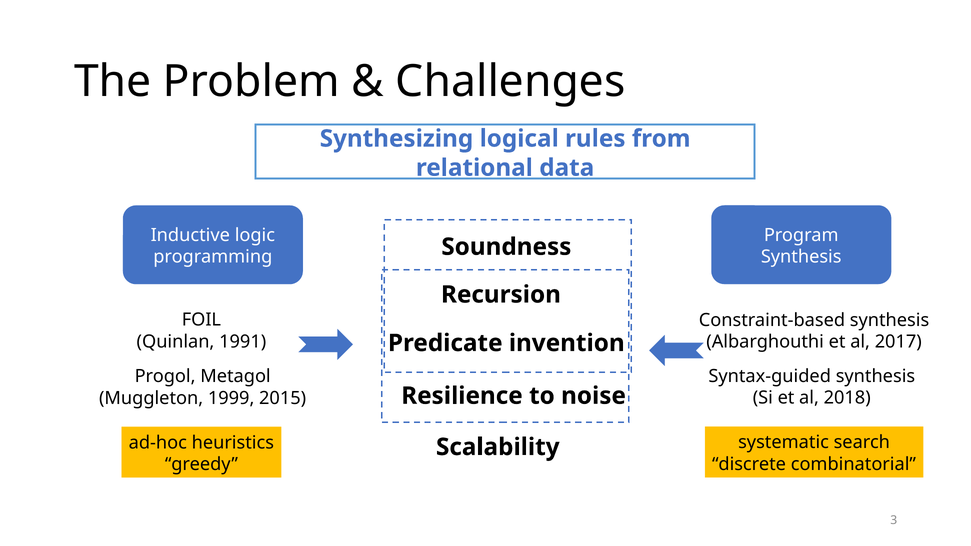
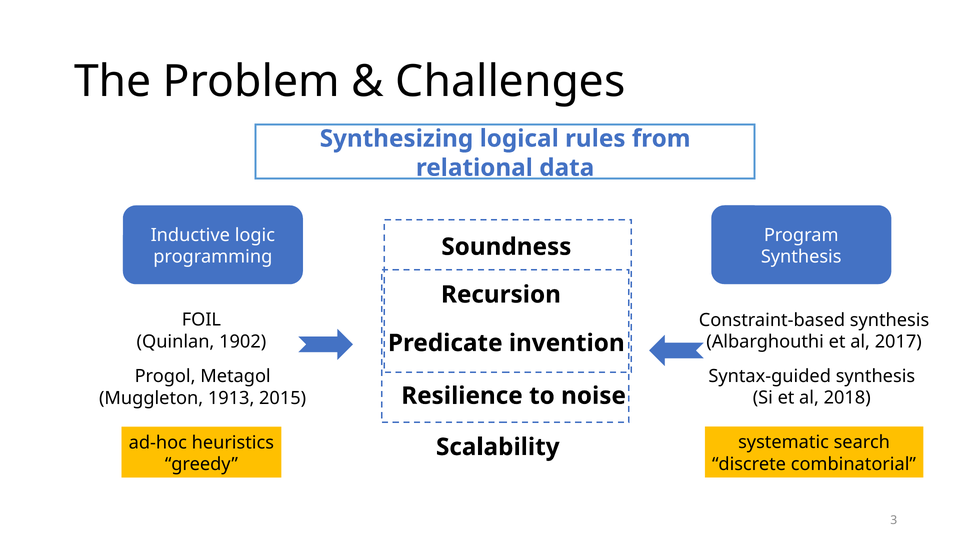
1991: 1991 -> 1902 (243, 342)
1999: 1999 -> 1913 (231, 398)
